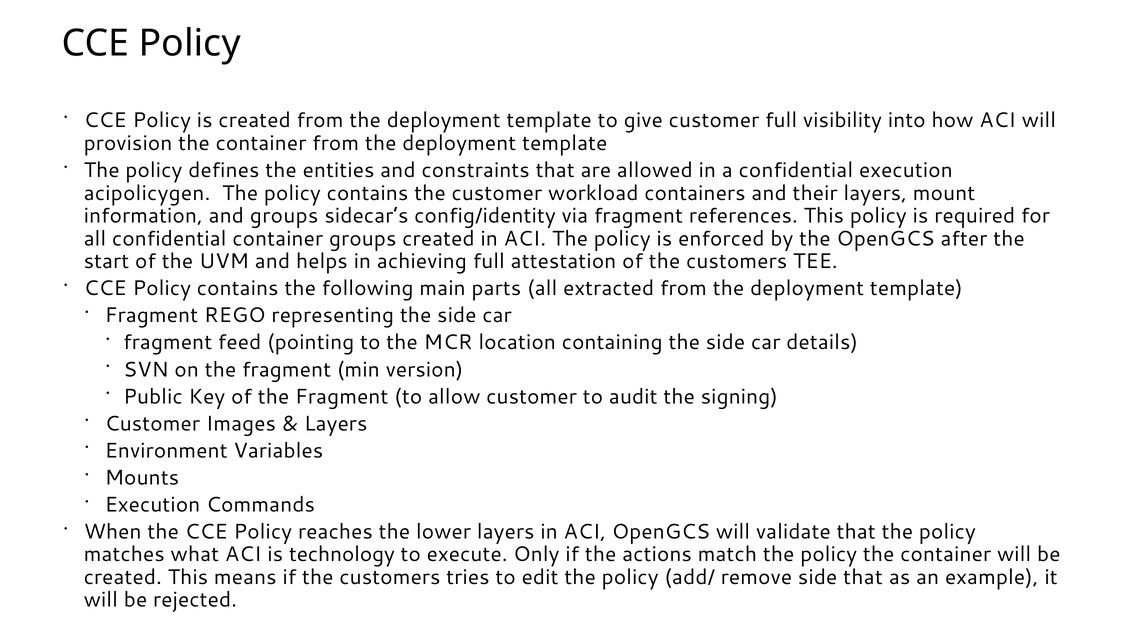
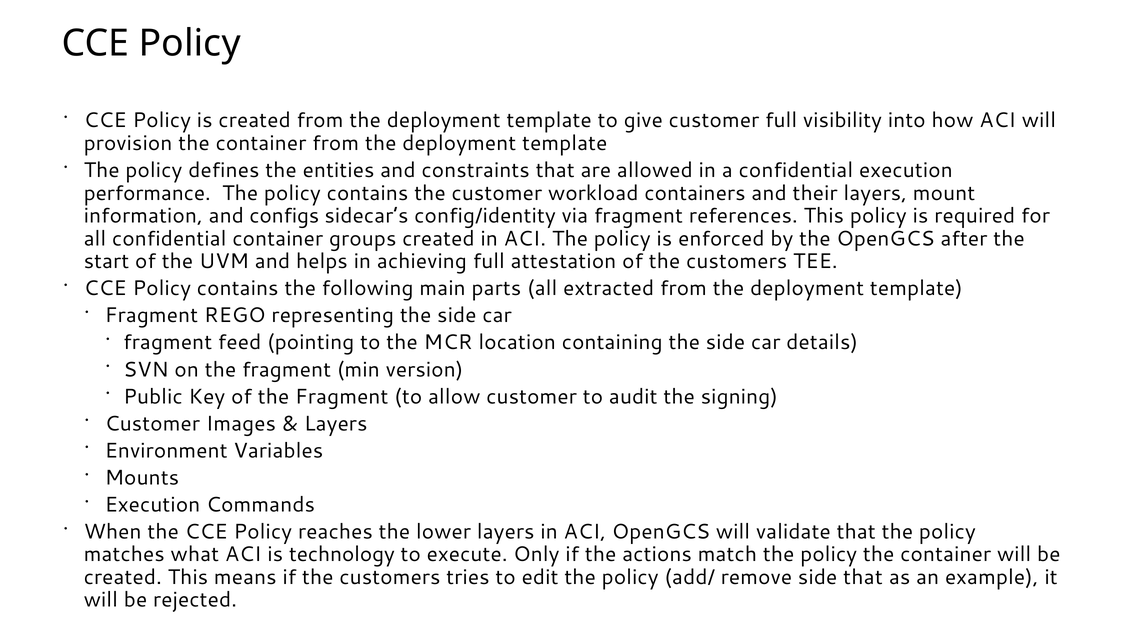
acipolicygen: acipolicygen -> performance (147, 193)
and groups: groups -> configs (284, 216)
